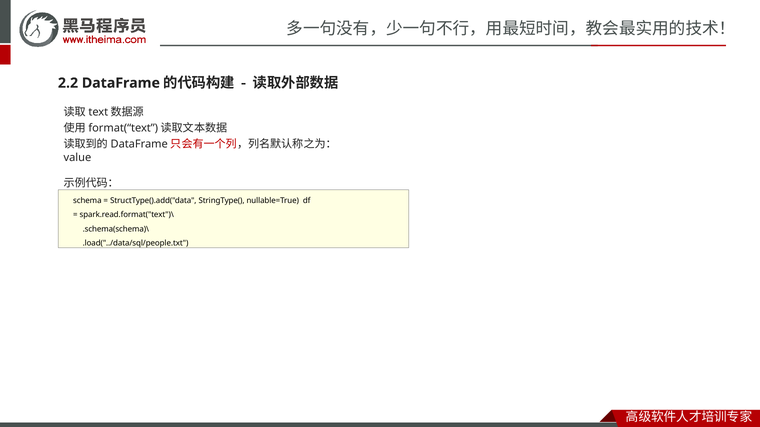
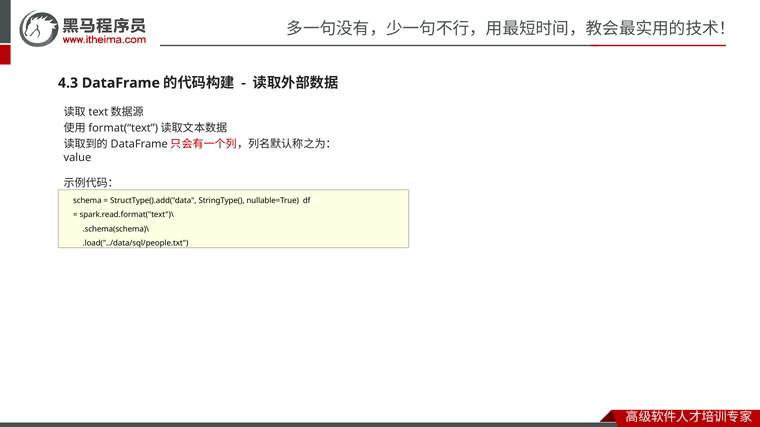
2.2: 2.2 -> 4.3 (68, 83)
